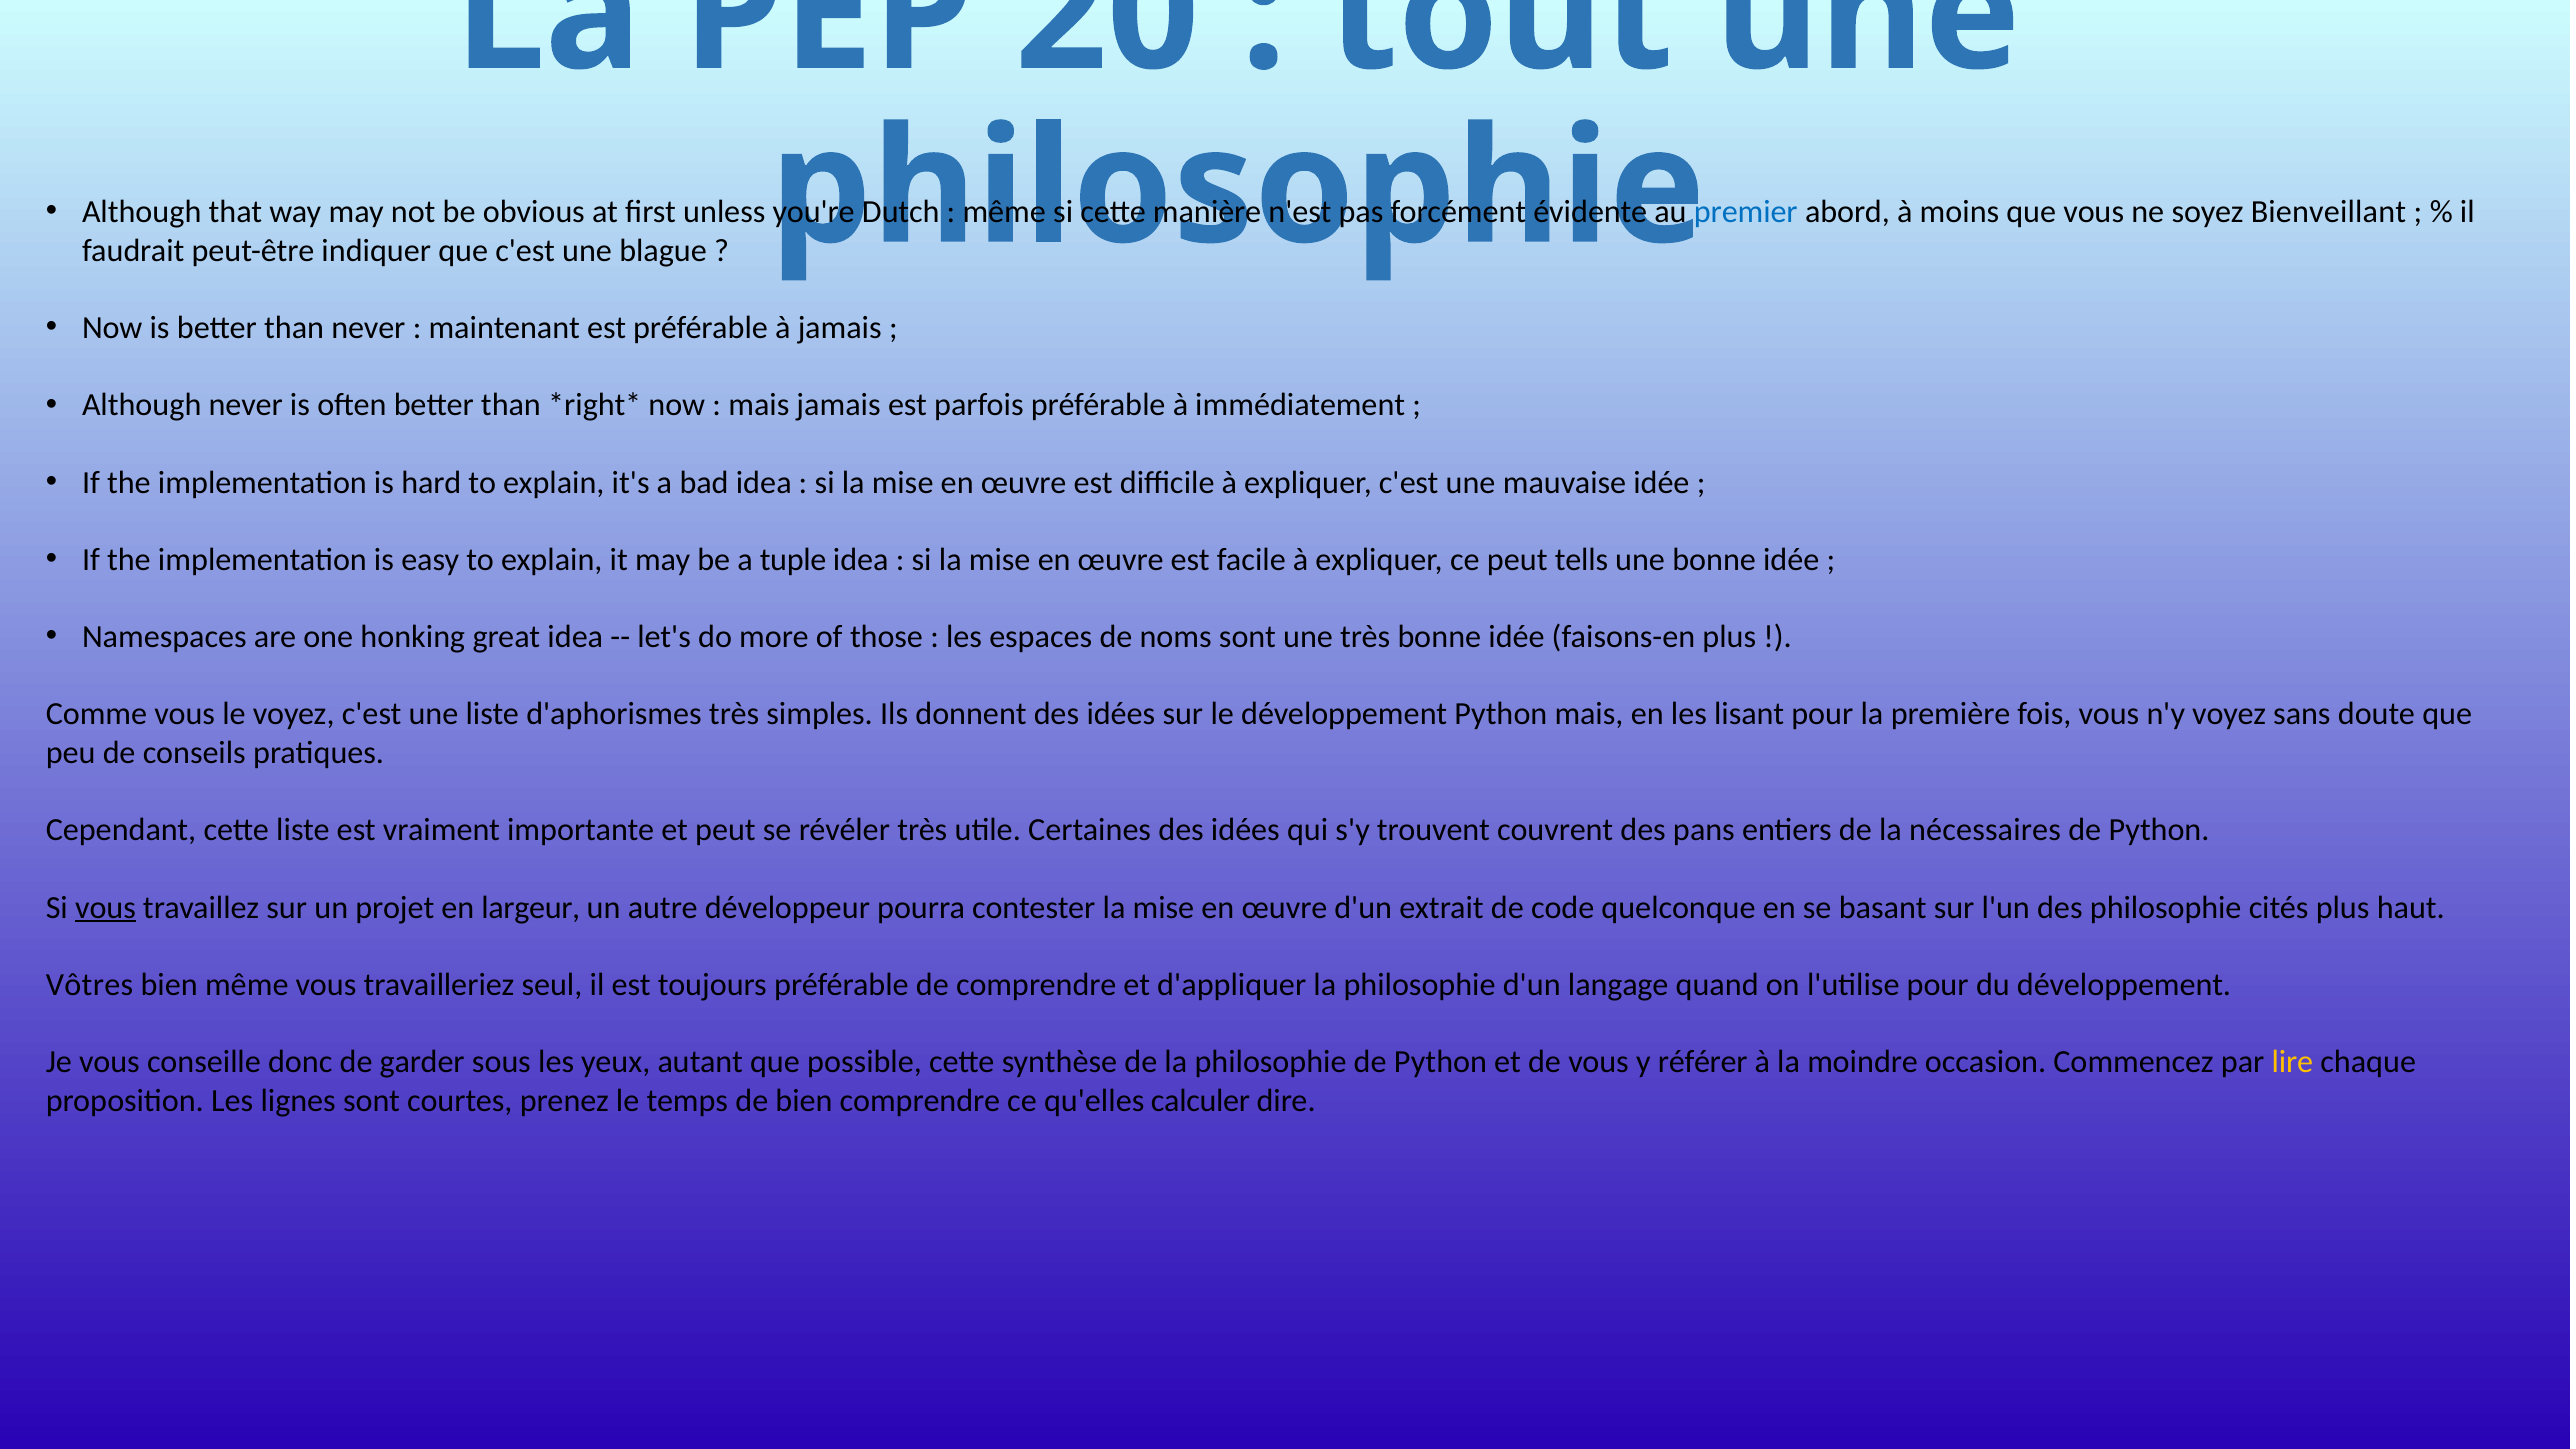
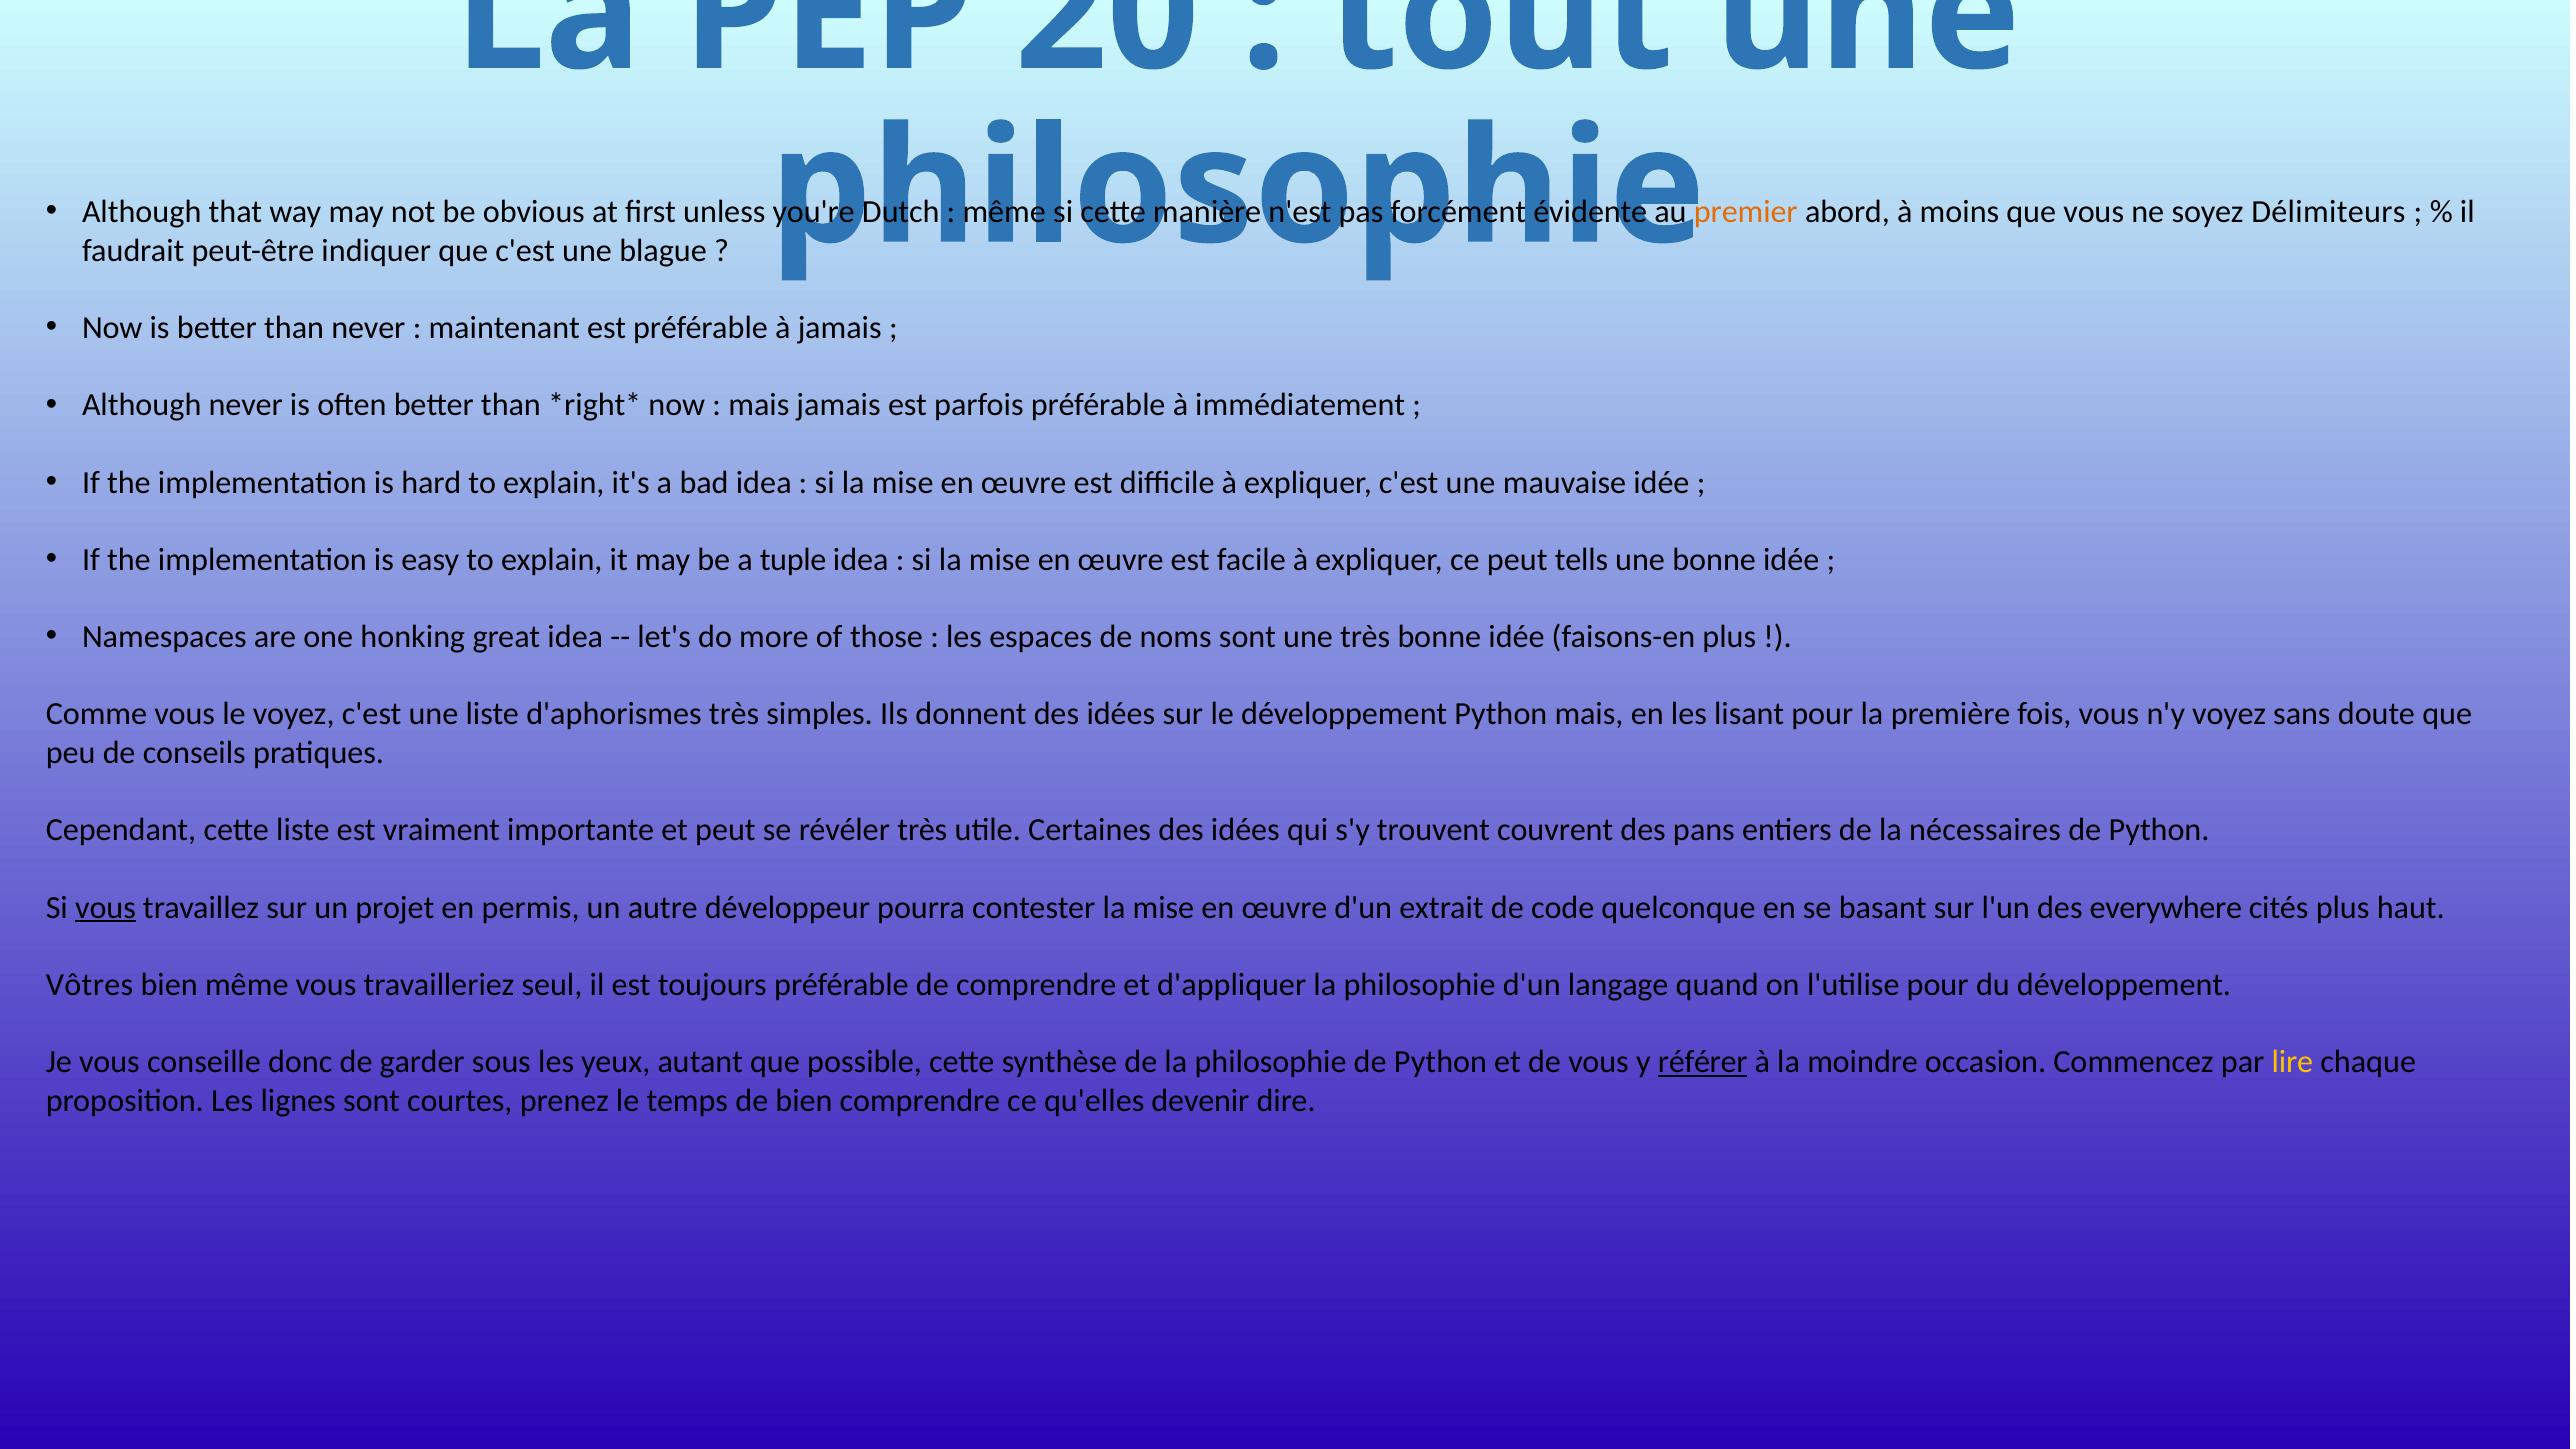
premier colour: blue -> orange (1746, 212)
Bienveillant: Bienveillant -> Délimiteurs (2328, 212)
largeur: largeur -> permis (531, 907)
des philosophie: philosophie -> everywhere (2166, 907)
référer underline: none -> present (1703, 1062)
calculer: calculer -> devenir (1200, 1101)
